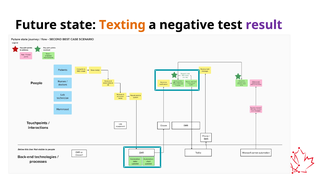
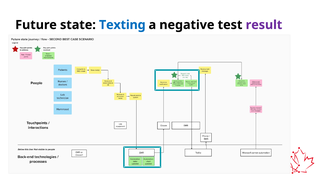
Texting colour: orange -> blue (122, 25)
